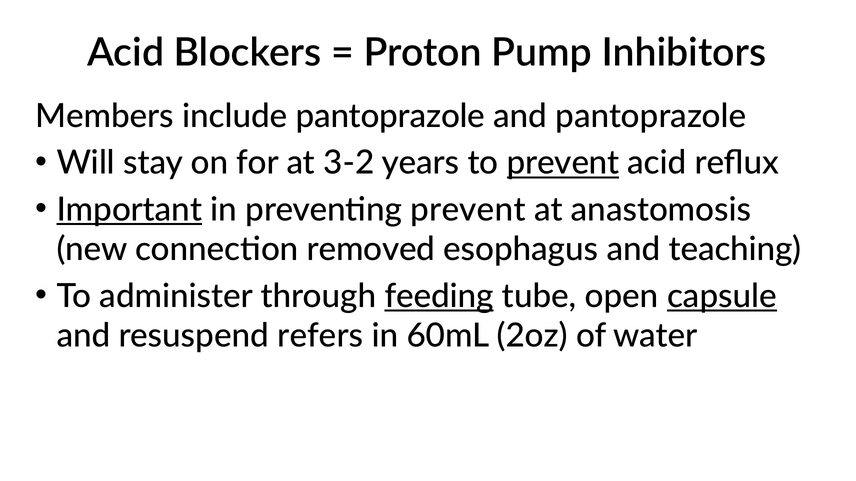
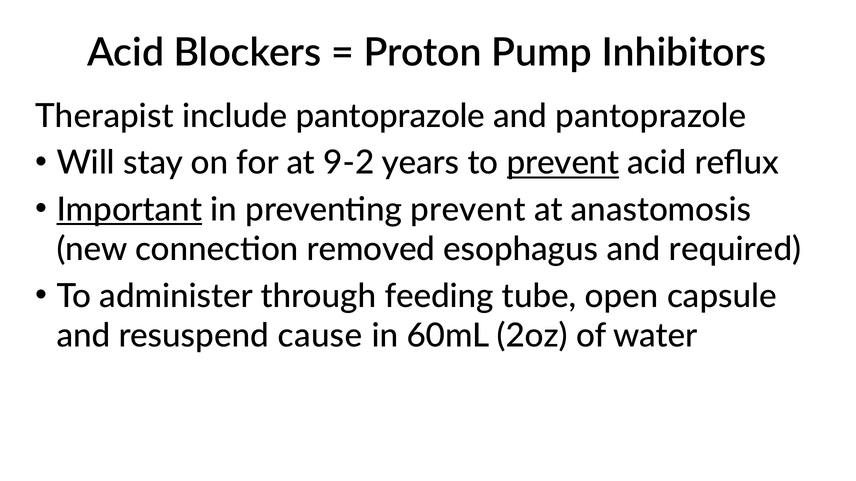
Members: Members -> Therapist (104, 117)
3-2: 3-2 -> 9-2 (349, 163)
teaching: teaching -> required (735, 250)
feeding underline: present -> none (439, 296)
capsule underline: present -> none (722, 296)
refers: refers -> cause (320, 336)
